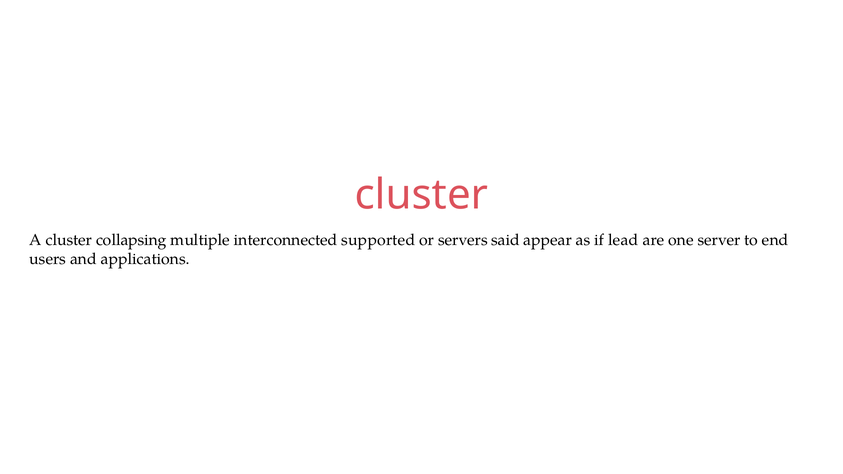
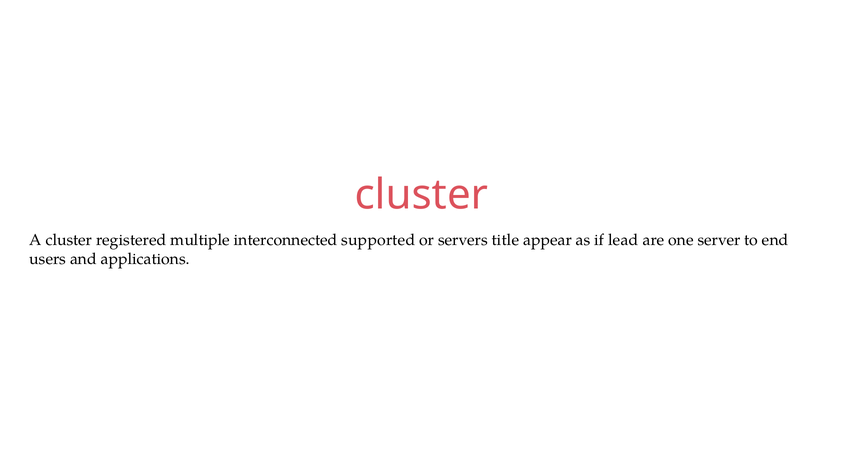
collapsing: collapsing -> registered (131, 240)
said: said -> title (505, 240)
